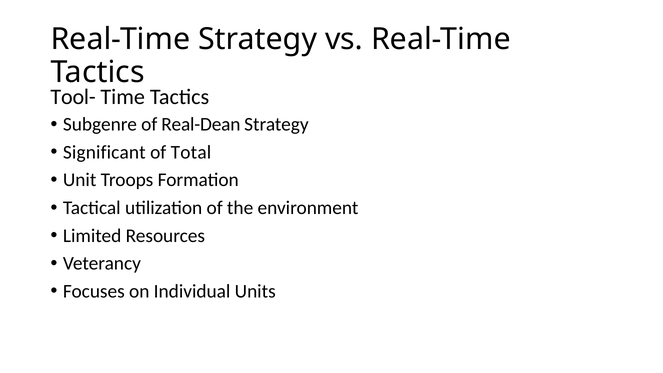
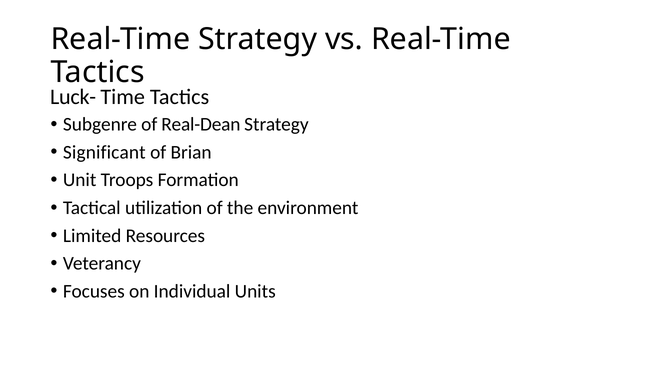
Tool-: Tool- -> Luck- (73, 97)
Total: Total -> Brian (191, 152)
